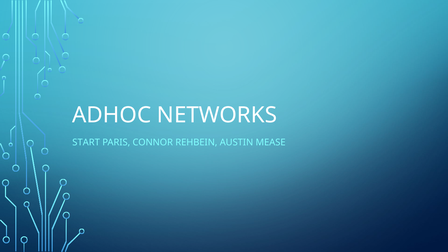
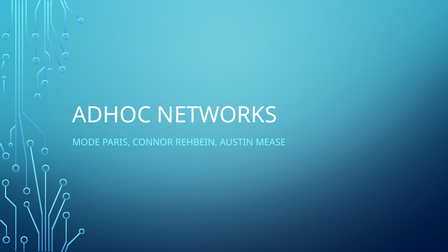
START: START -> MODE (86, 143)
